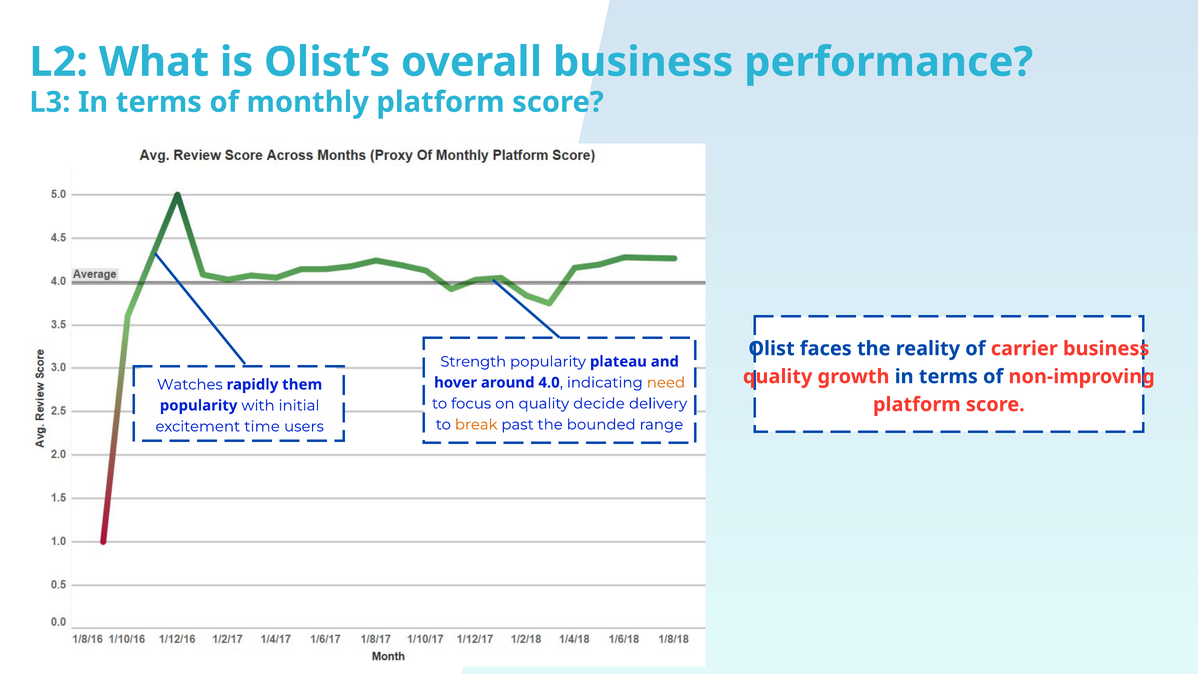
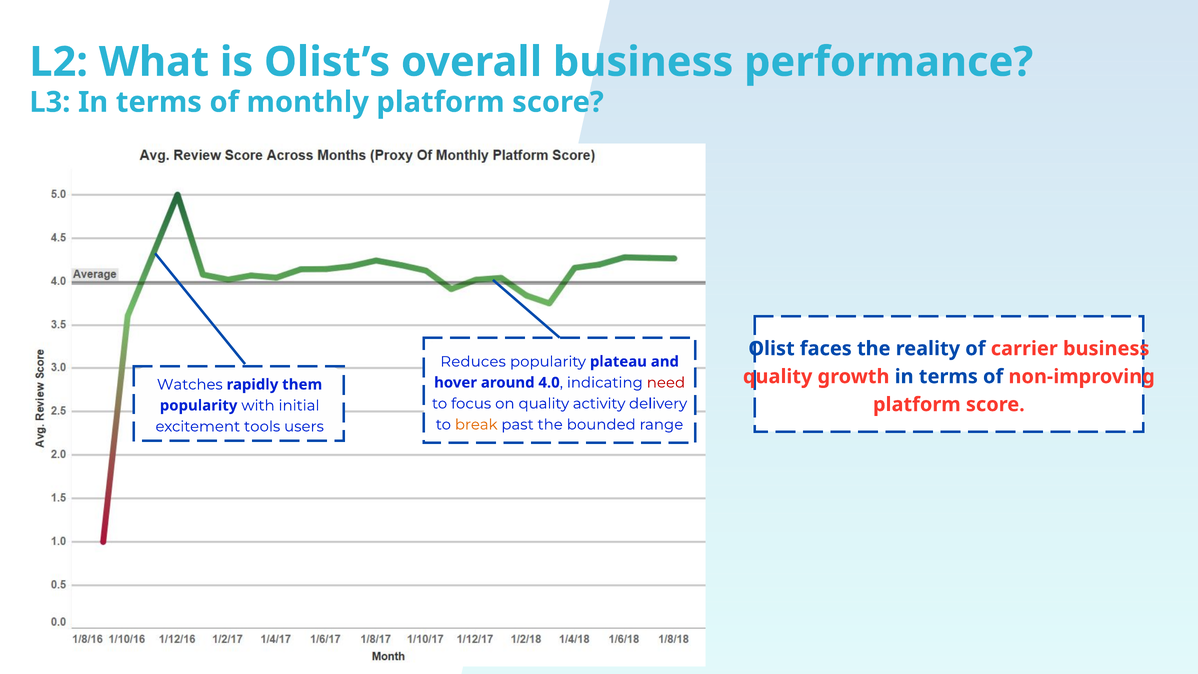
Strength: Strength -> Reduces (473, 362)
need colour: orange -> red (666, 383)
decide: decide -> activity (599, 404)
time: time -> tools (262, 426)
